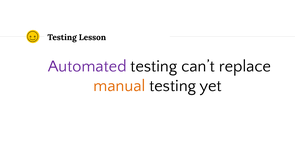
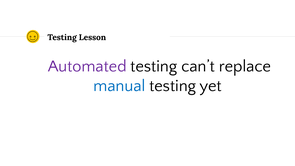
manual colour: orange -> blue (119, 86)
